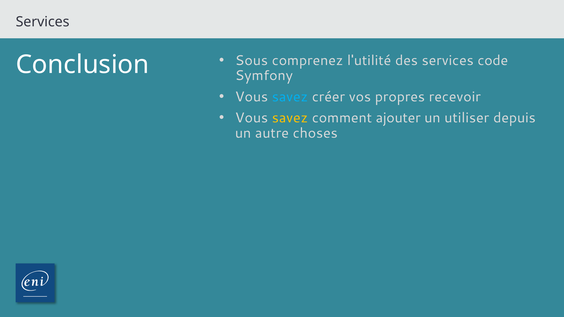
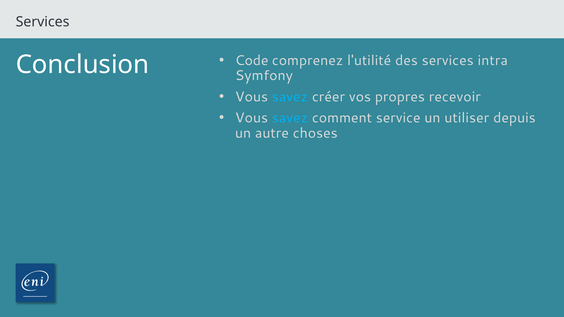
Sous: Sous -> Code (252, 60)
code: code -> intra (493, 60)
savez colour: yellow -> light blue (290, 118)
ajouter: ajouter -> service (398, 118)
